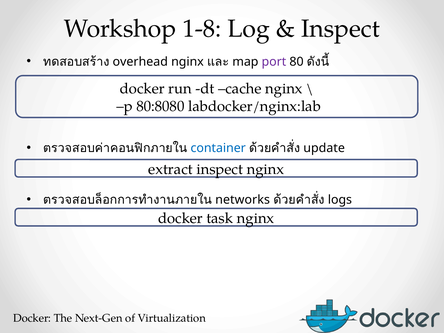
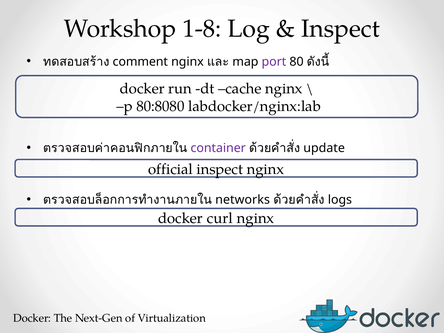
overhead: overhead -> comment (140, 62)
container colour: blue -> purple (218, 148)
extract: extract -> official (171, 169)
task: task -> curl (220, 218)
